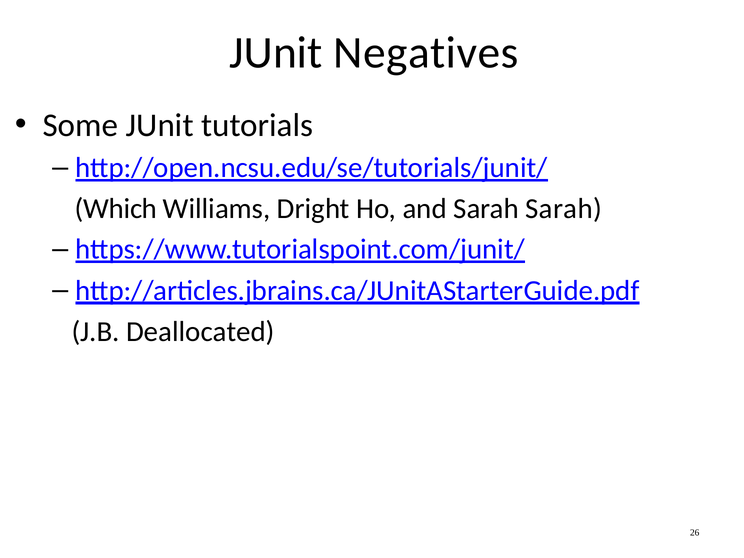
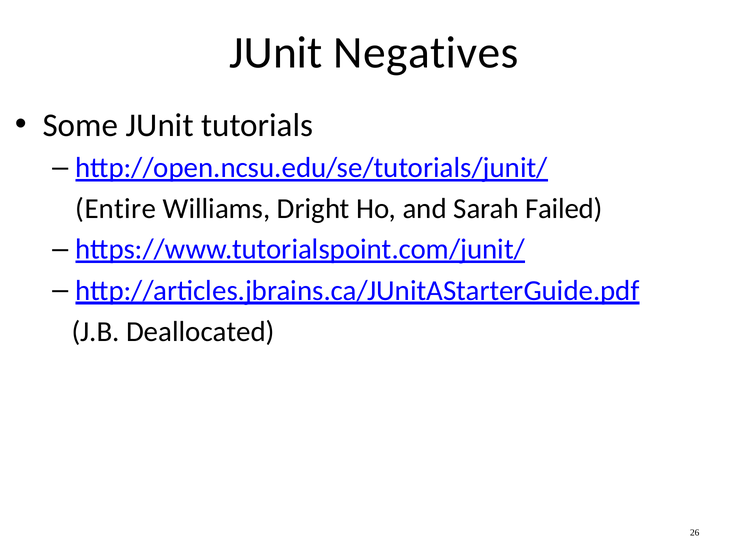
Which: Which -> Entire (116, 209)
Sarah Sarah: Sarah -> Failed (564, 209)
